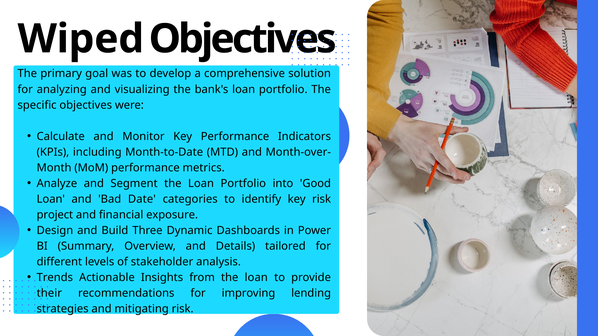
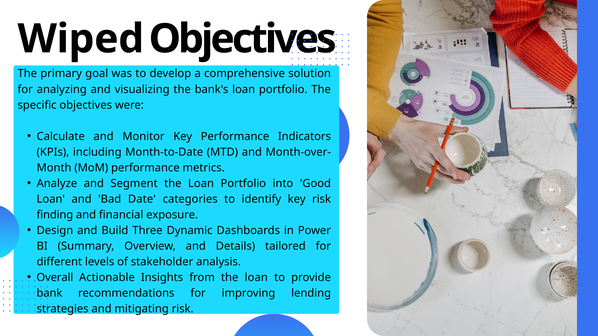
project: project -> finding (55, 215)
Trends: Trends -> Overall (55, 278)
their: their -> bank (49, 294)
